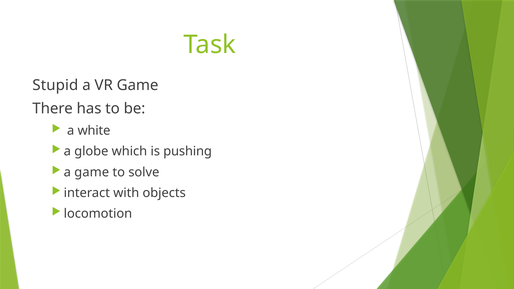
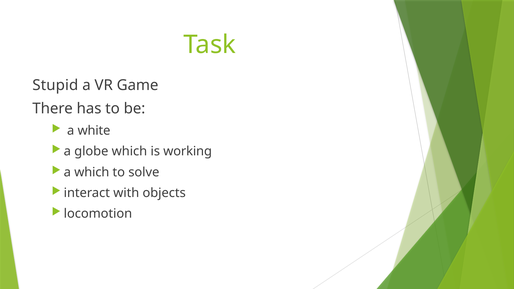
pushing: pushing -> working (188, 151)
a game: game -> which (92, 172)
